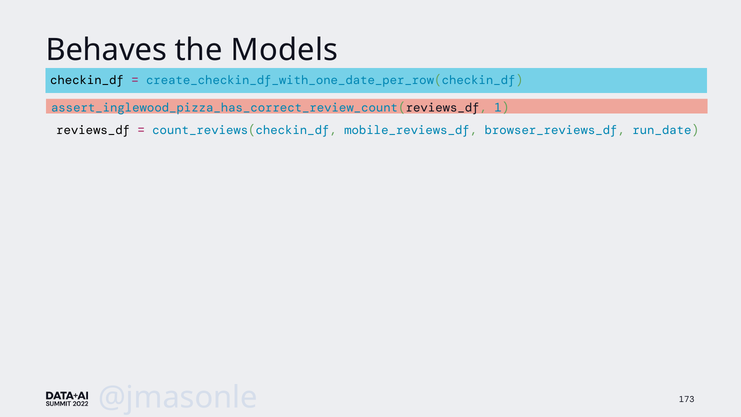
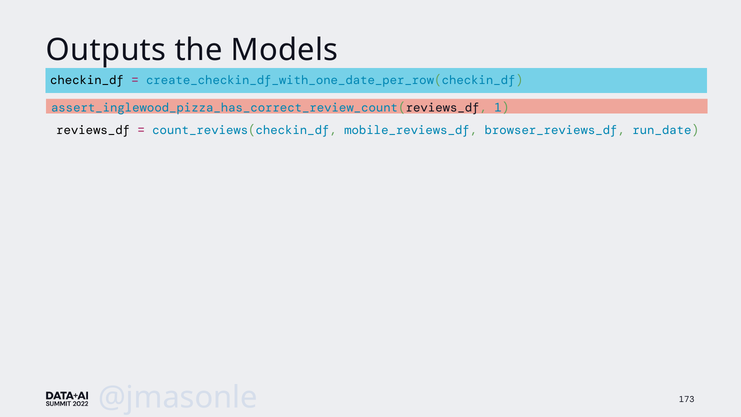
Behaves: Behaves -> Outputs (106, 50)
